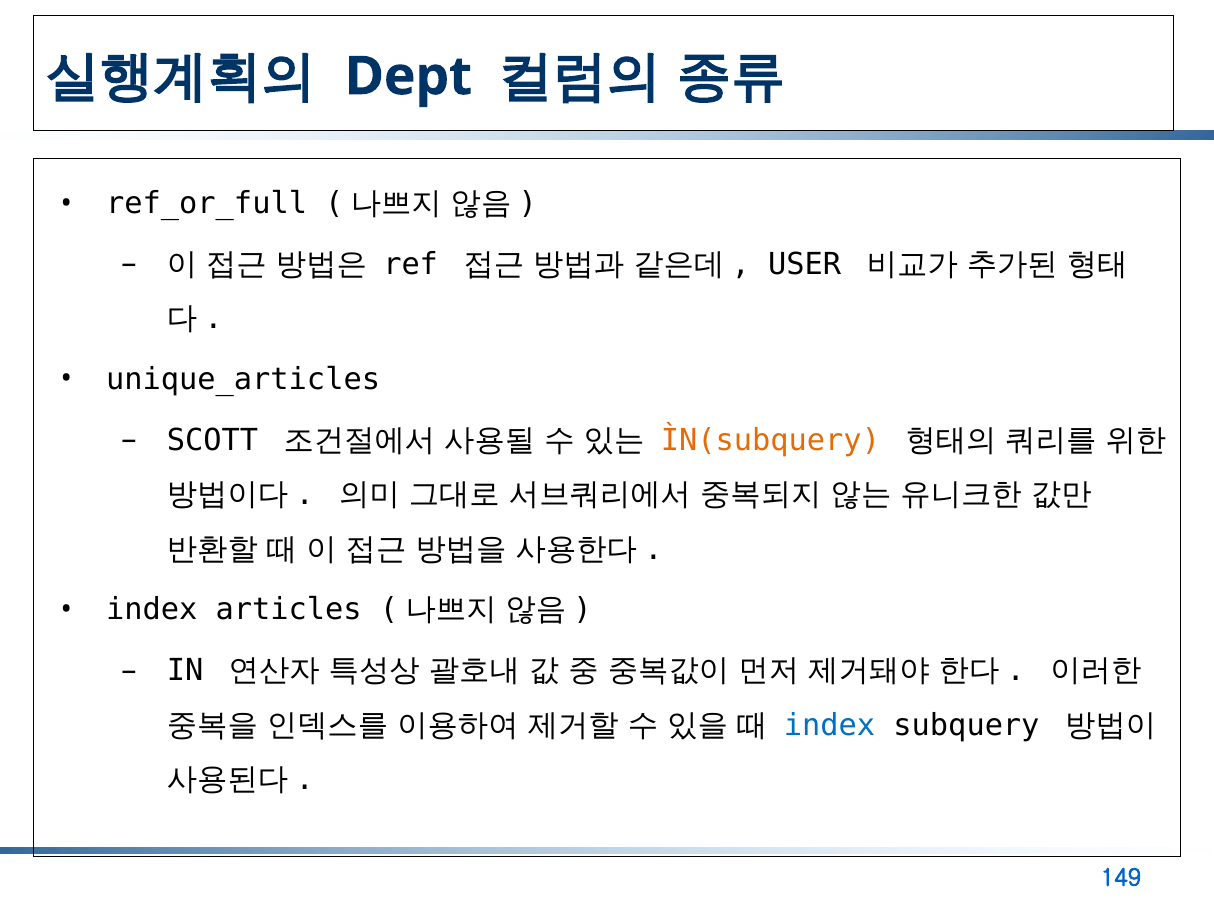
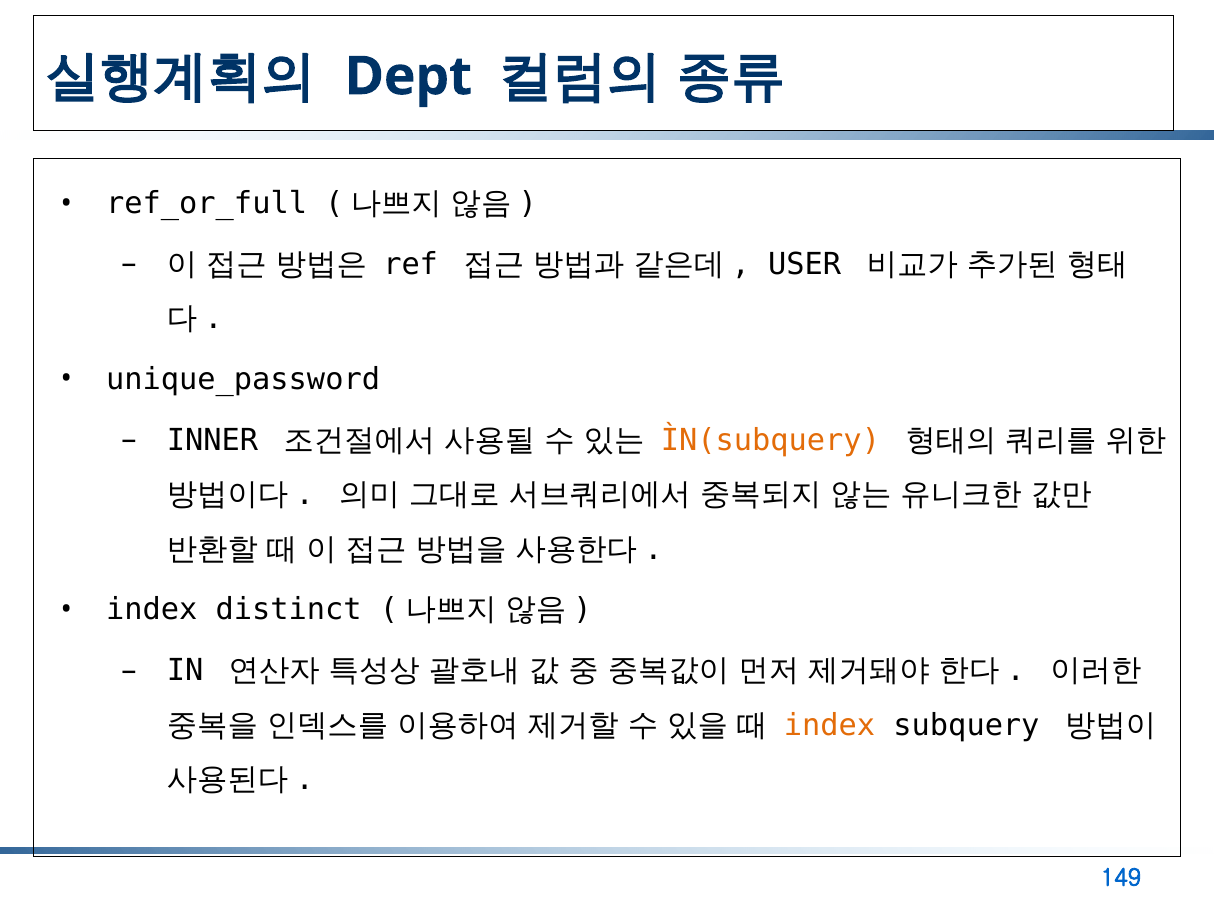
unique_articles: unique_articles -> unique_password (243, 380)
SCOTT: SCOTT -> INNER (212, 440)
articles: articles -> distinct (289, 610)
index colour: blue -> orange (830, 726)
